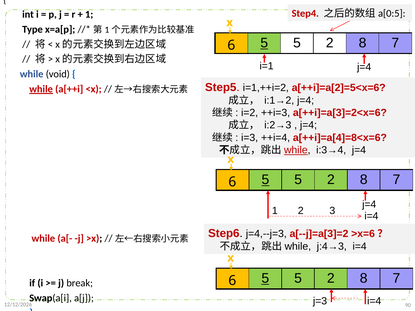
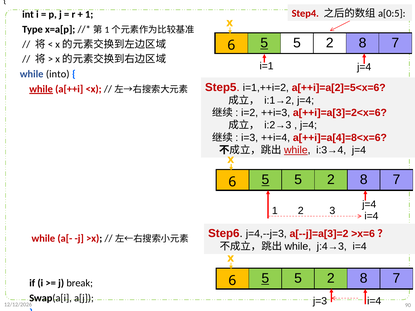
void: void -> into (58, 74)
